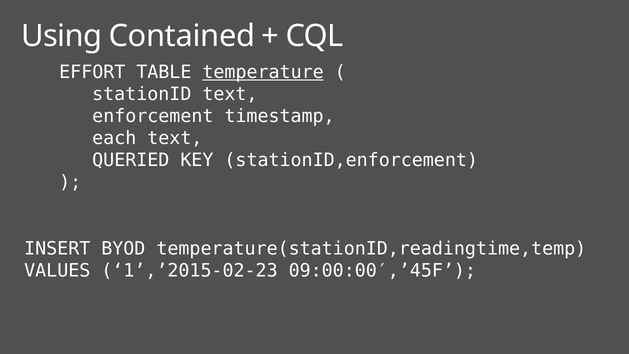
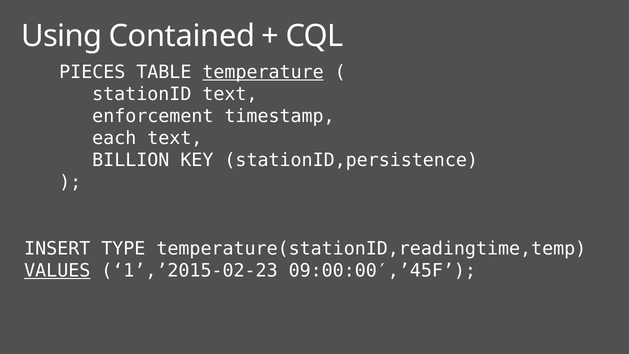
EFFORT: EFFORT -> PIECES (92, 72)
QUERIED: QUERIED -> BILLION (131, 160)
stationID,enforcement: stationID,enforcement -> stationID,persistence (351, 160)
BYOD: BYOD -> TYPE (123, 248)
VALUES underline: none -> present (57, 270)
